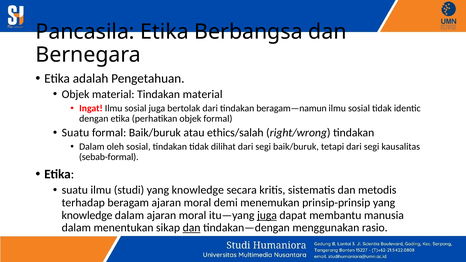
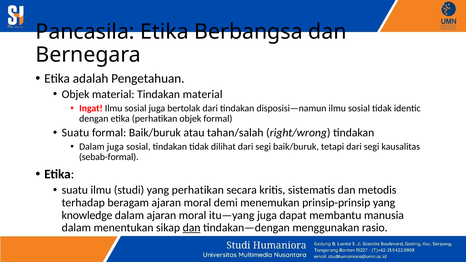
beragam—namun: beragam—namun -> disposisi—namun (291, 108)
ethics/salah: ethics/salah -> tahan/salah (235, 133)
Dalam oleh: oleh -> juga (115, 147)
studi yang knowledge: knowledge -> perhatikan (198, 190)
juga underline: present -> none (267, 215)
